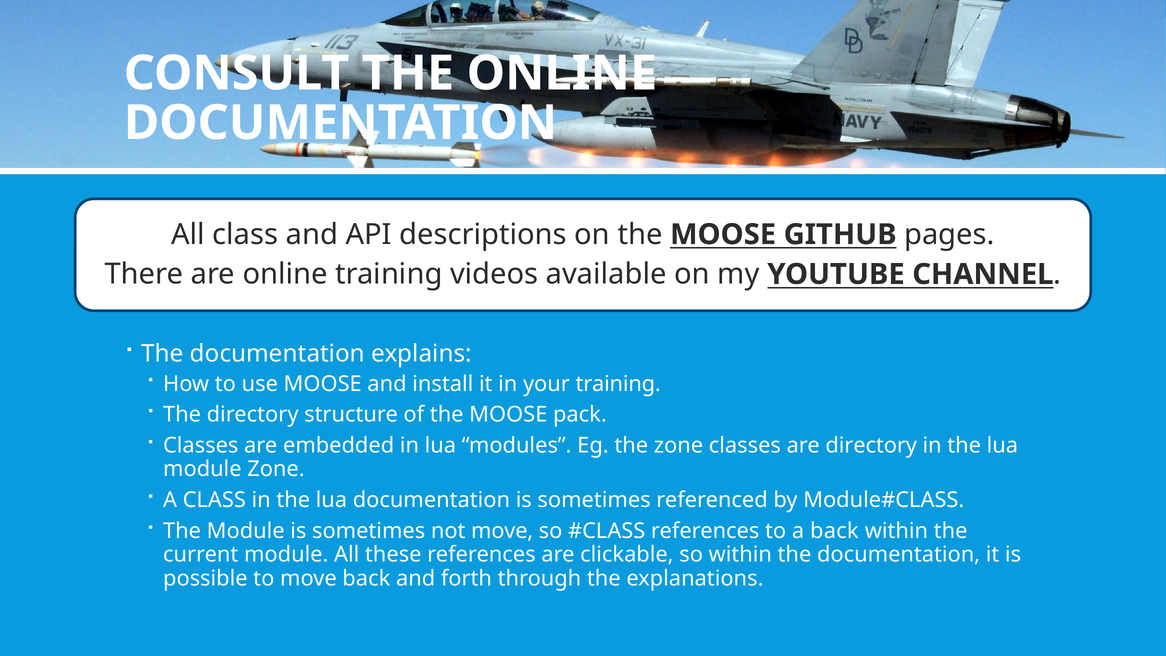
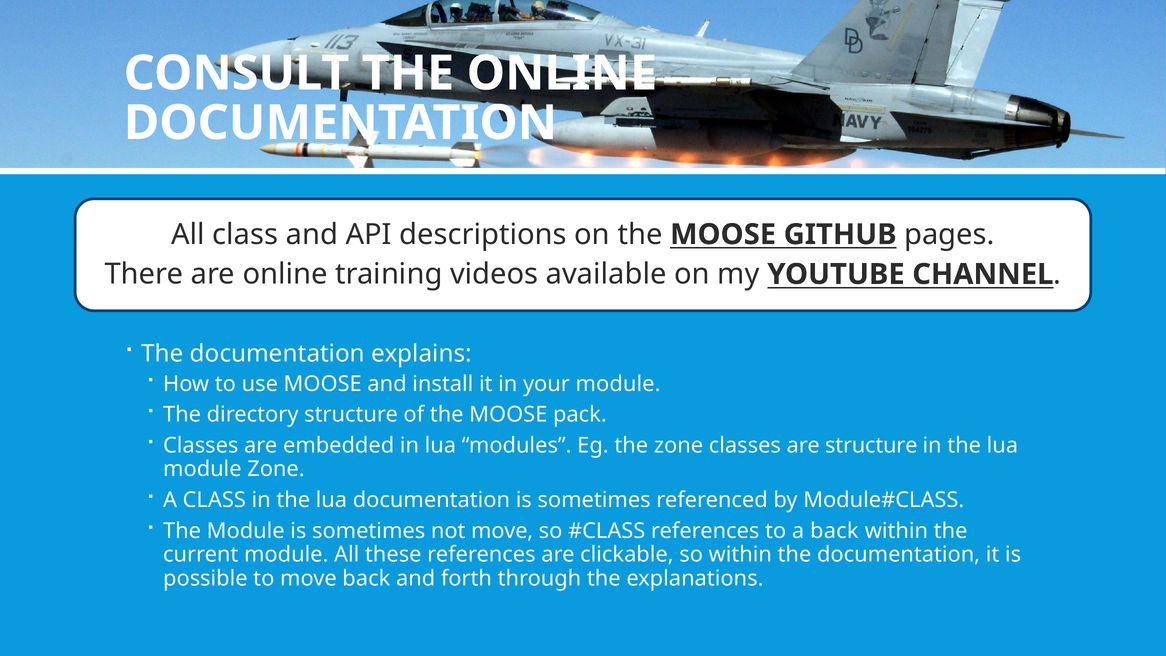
your training: training -> module (618, 384)
are directory: directory -> structure (871, 446)
